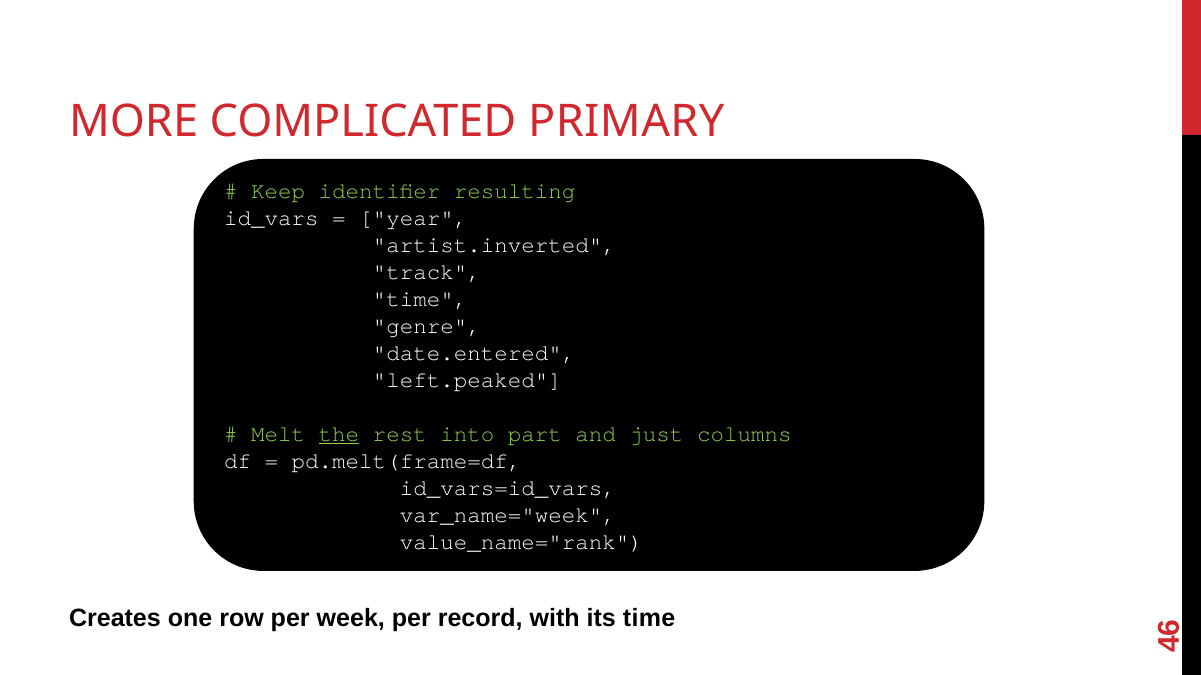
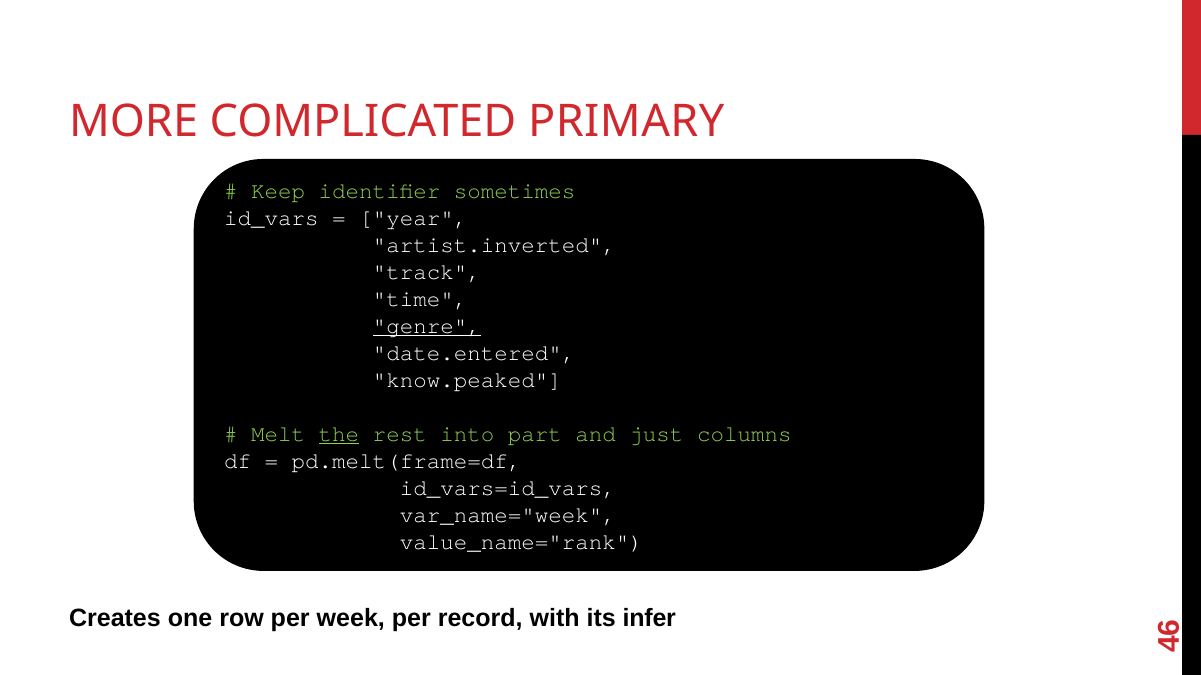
resulting: resulting -> sometimes (515, 191)
genre underline: none -> present (427, 326)
left.peaked: left.peaked -> know.peaked (467, 380)
its time: time -> infer (649, 619)
